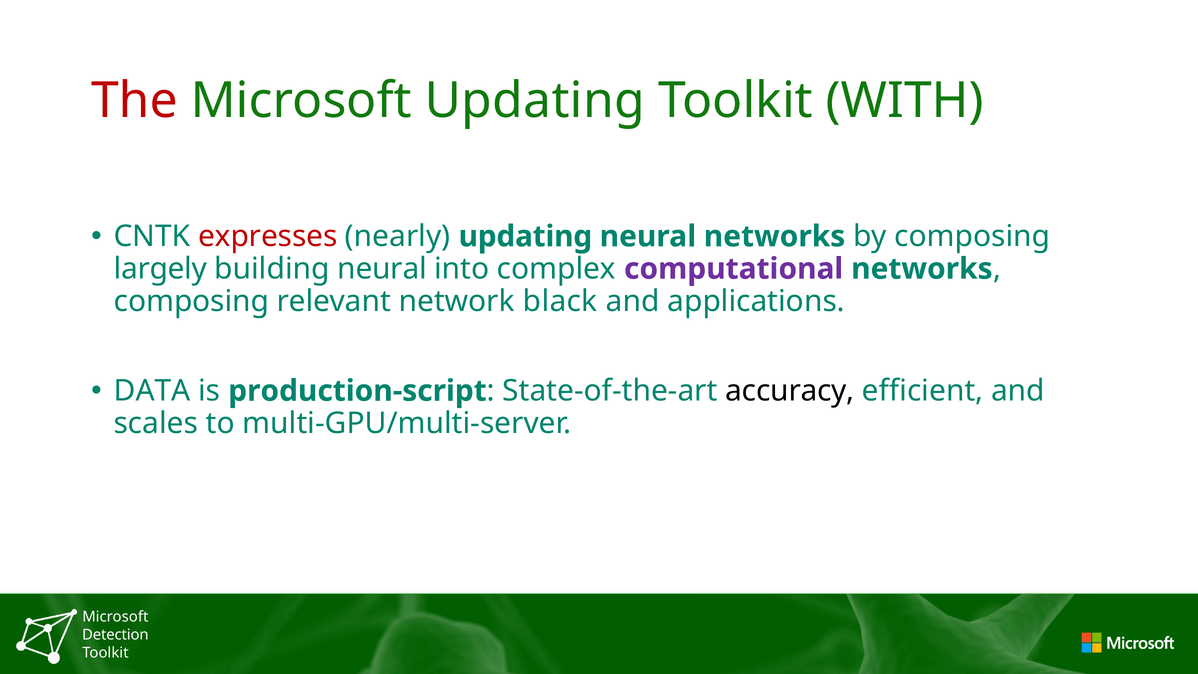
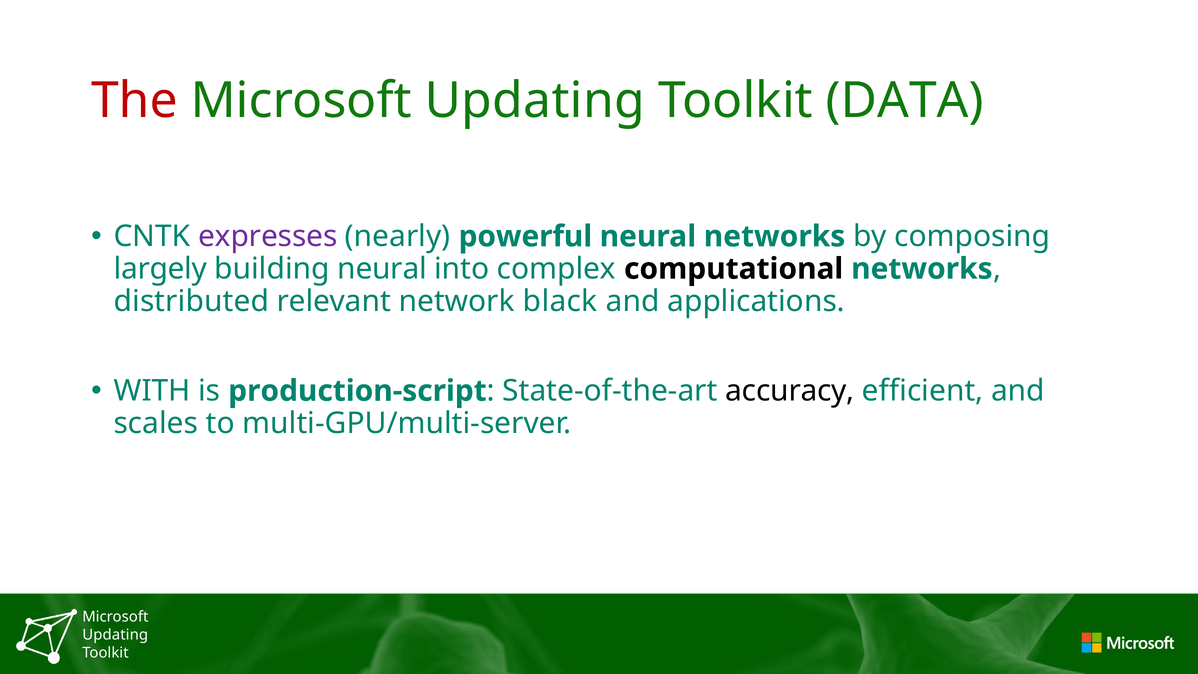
WITH: WITH -> DATA (905, 101)
expresses colour: red -> purple (268, 236)
nearly updating: updating -> powerful (525, 236)
computational colour: purple -> black (734, 269)
composing: composing -> distributed (191, 301)
DATA: DATA -> WITH (152, 391)
Detection: Detection -> Updating (115, 635)
